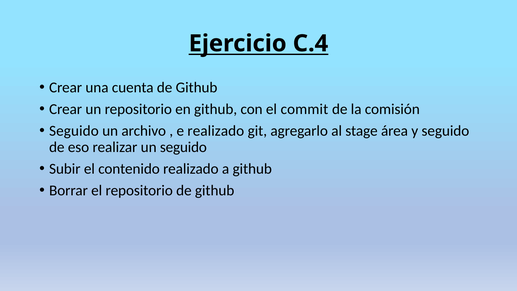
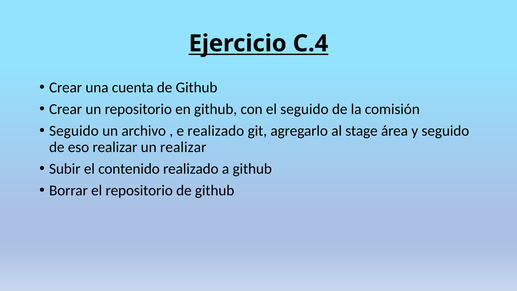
el commit: commit -> seguido (304, 109)
un seguido: seguido -> realizar (183, 147)
